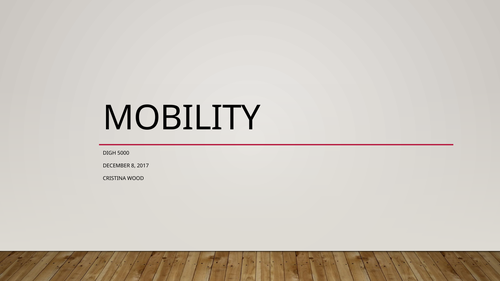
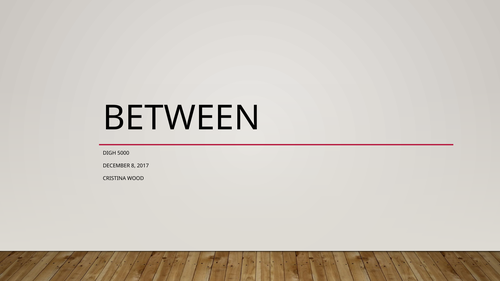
MOBILITY: MOBILITY -> BETWEEN (182, 118)
